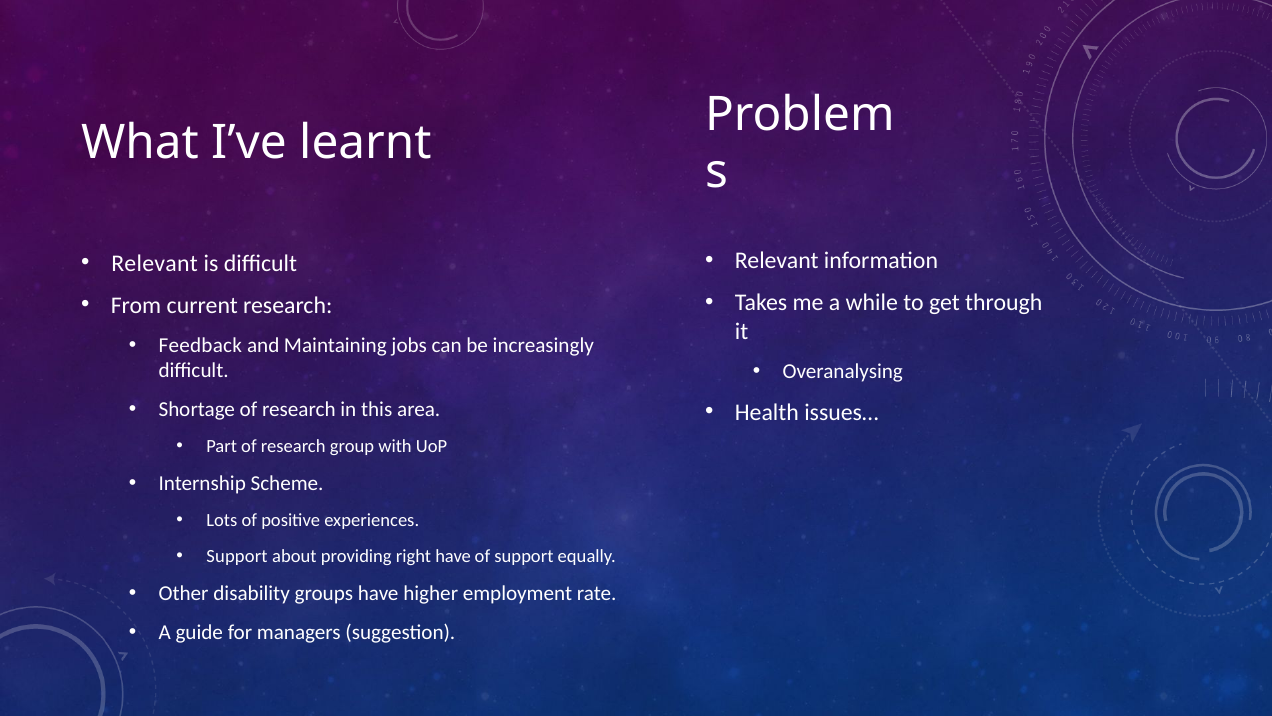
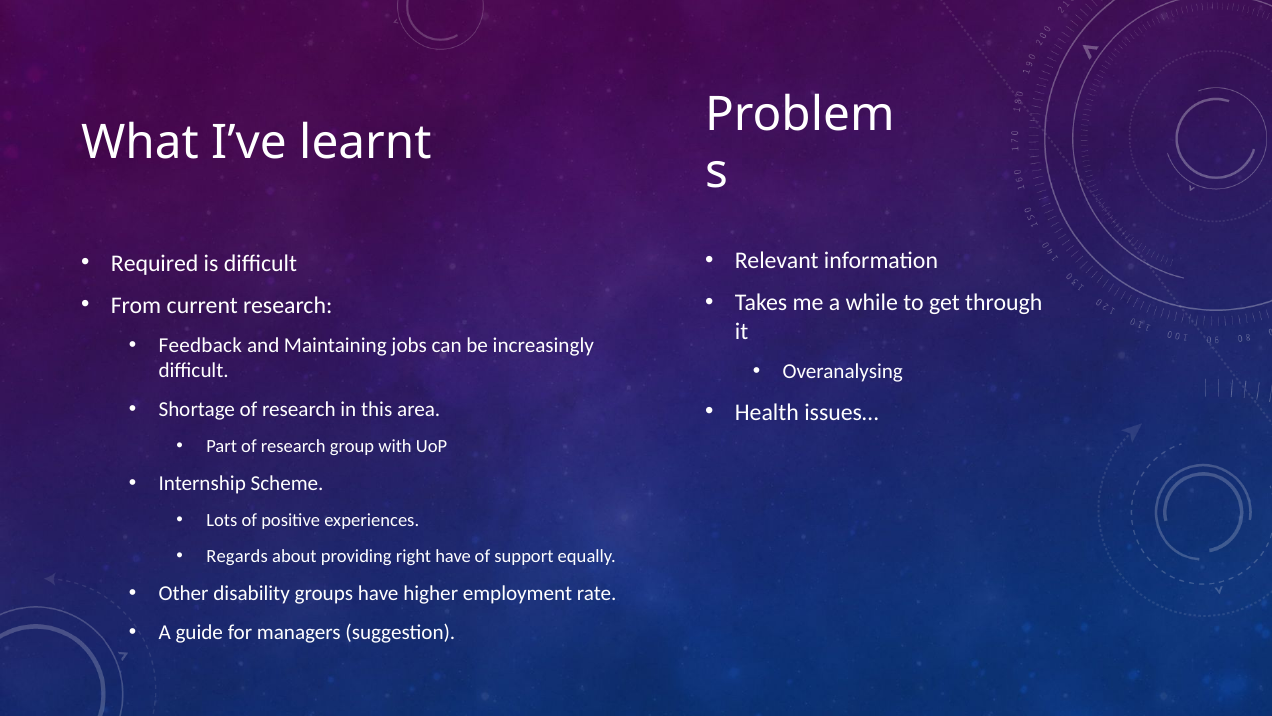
Relevant: Relevant -> Required (155, 263)
Support: Support -> Regards (237, 556)
